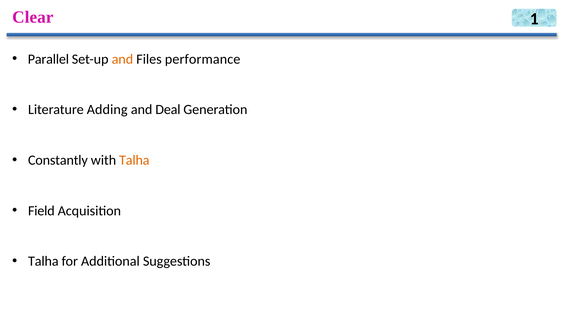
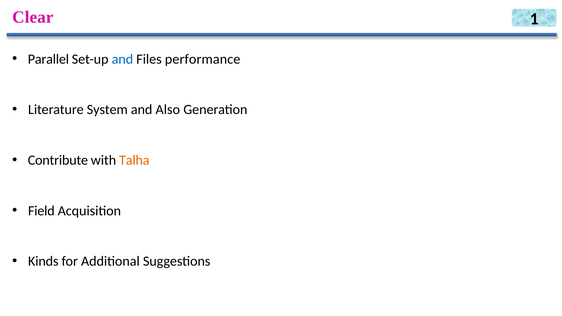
and colour: orange -> blue (122, 59)
Adding: Adding -> System (107, 110)
Deal: Deal -> Also (168, 110)
Constantly: Constantly -> Contribute (58, 160)
Talha: Talha -> Kinds (43, 261)
